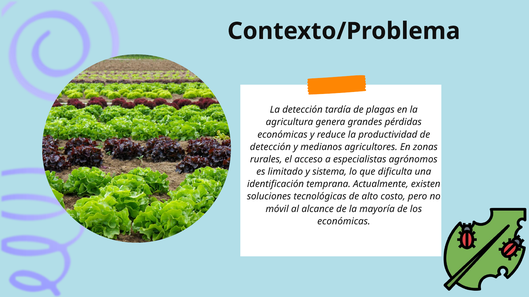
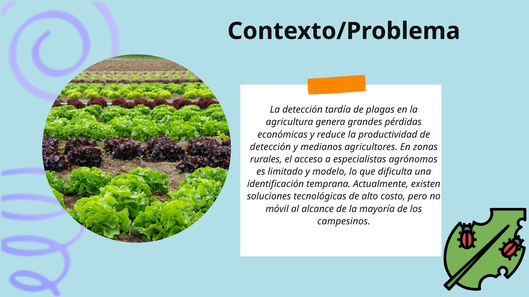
sistema: sistema -> modelo (330, 172)
económicas: económicas -> campesinos (344, 222)
